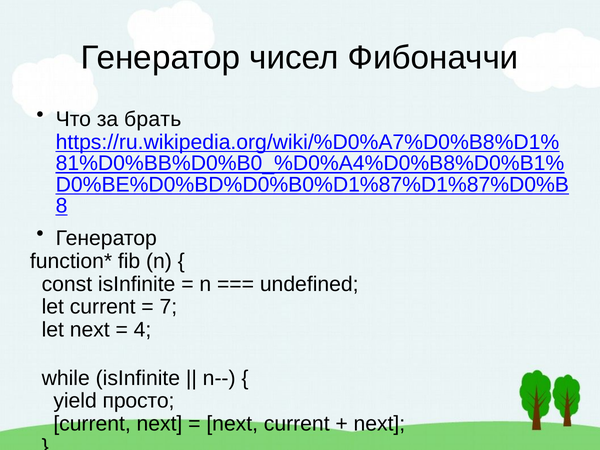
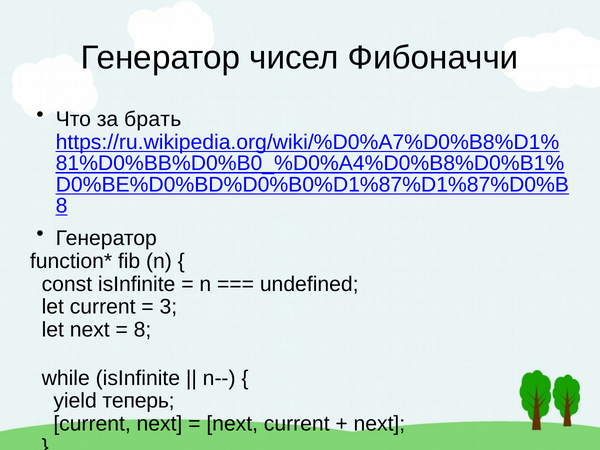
7: 7 -> 3 (168, 307)
4: 4 -> 8 (143, 330)
просто: просто -> теперь (139, 401)
